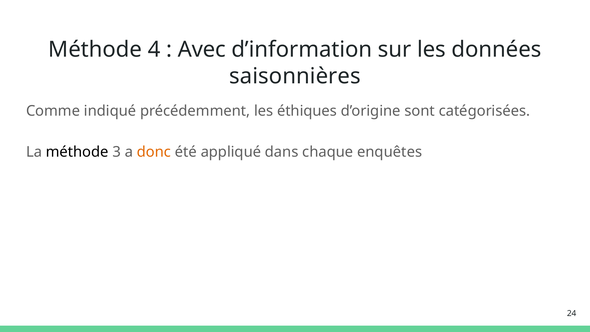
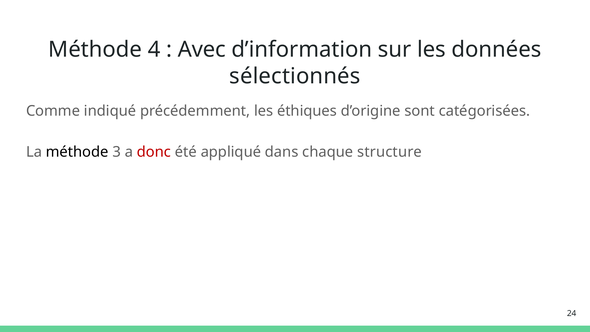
saisonnières: saisonnières -> sélectionnés (295, 76)
donc colour: orange -> red (154, 152)
enquêtes: enquêtes -> structure (390, 152)
